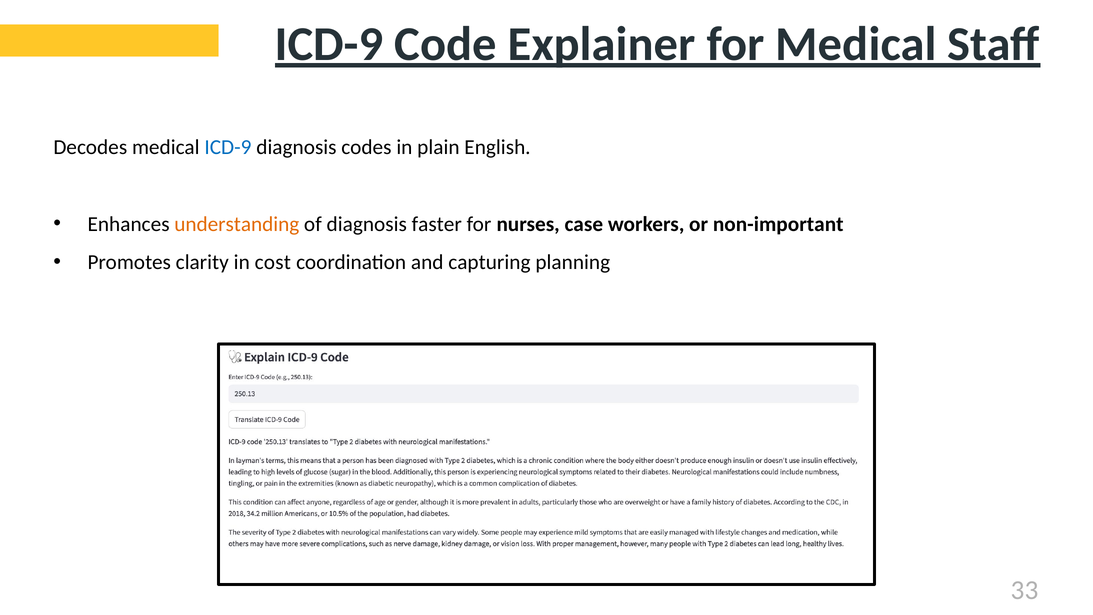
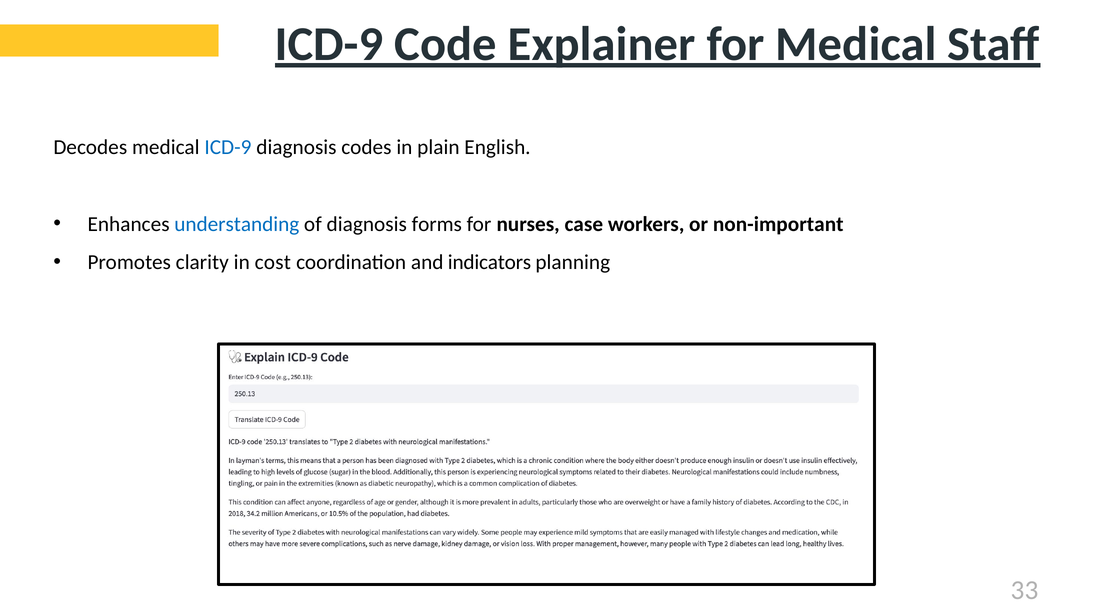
understanding colour: orange -> blue (237, 224)
faster: faster -> forms (437, 224)
capturing: capturing -> indicators (490, 262)
